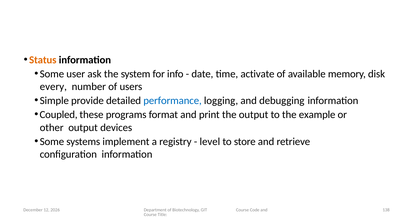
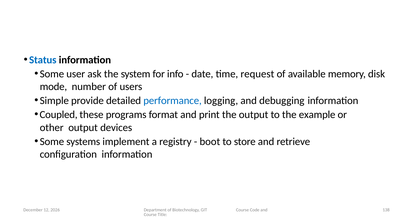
Status colour: orange -> blue (43, 60)
activate: activate -> request (257, 74)
every: every -> mode (53, 87)
level: level -> boot (210, 142)
